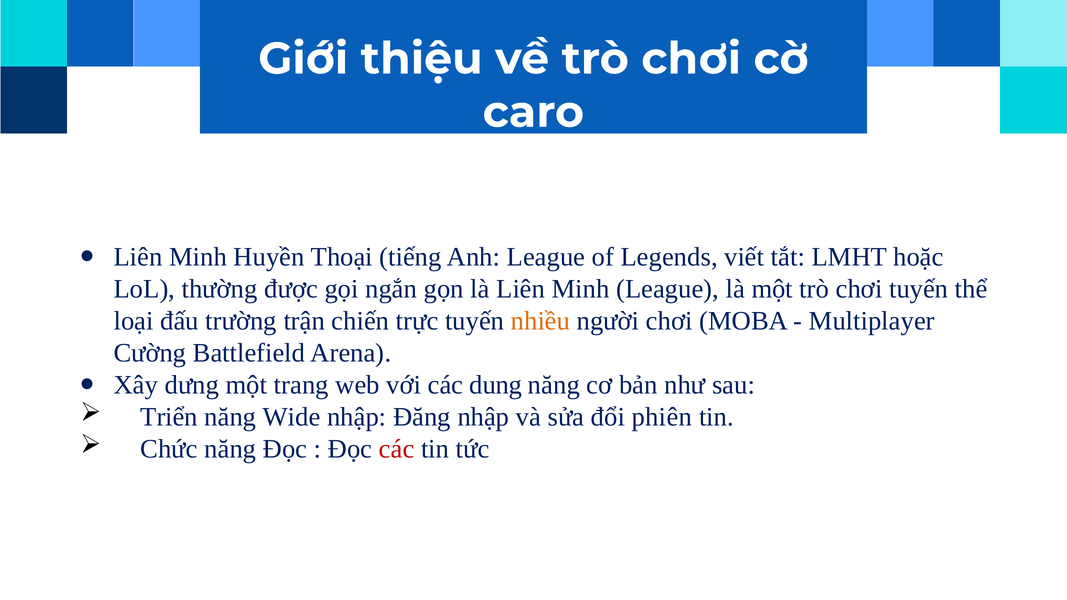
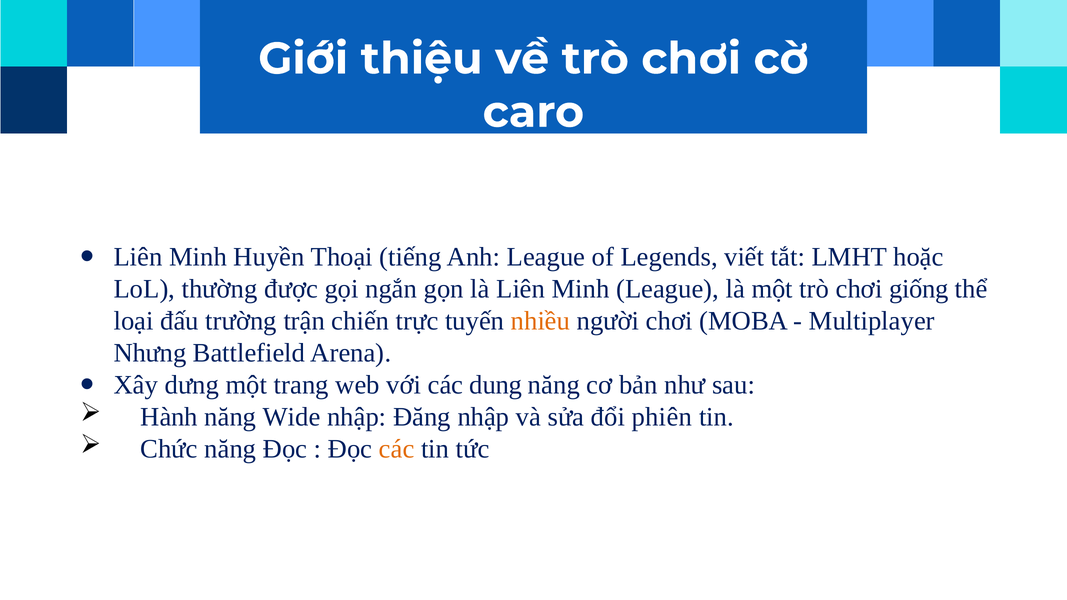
chơi tuyến: tuyến -> giống (919, 289)
Cường: Cường -> Nhưng (150, 353)
Triển: Triển -> Hành (169, 417)
các colour: red -> orange (397, 449)
